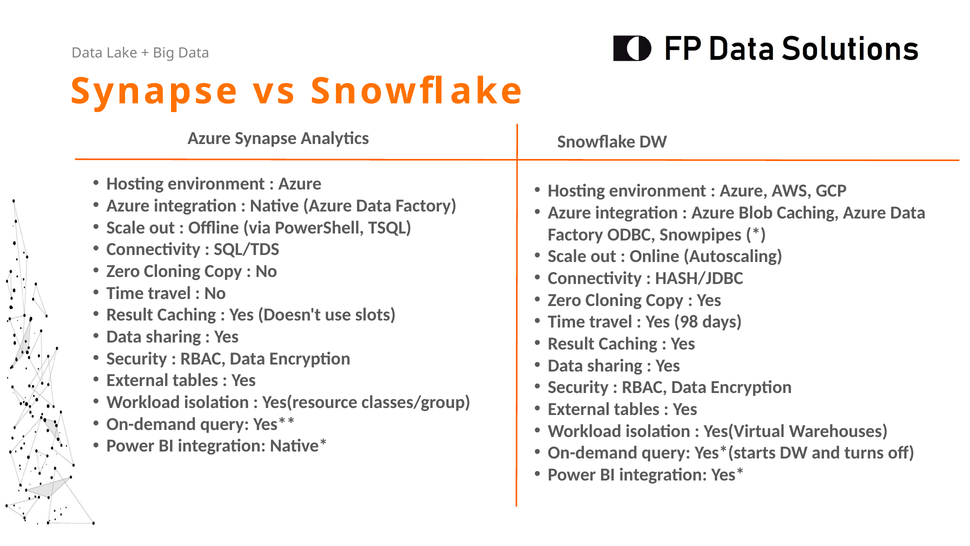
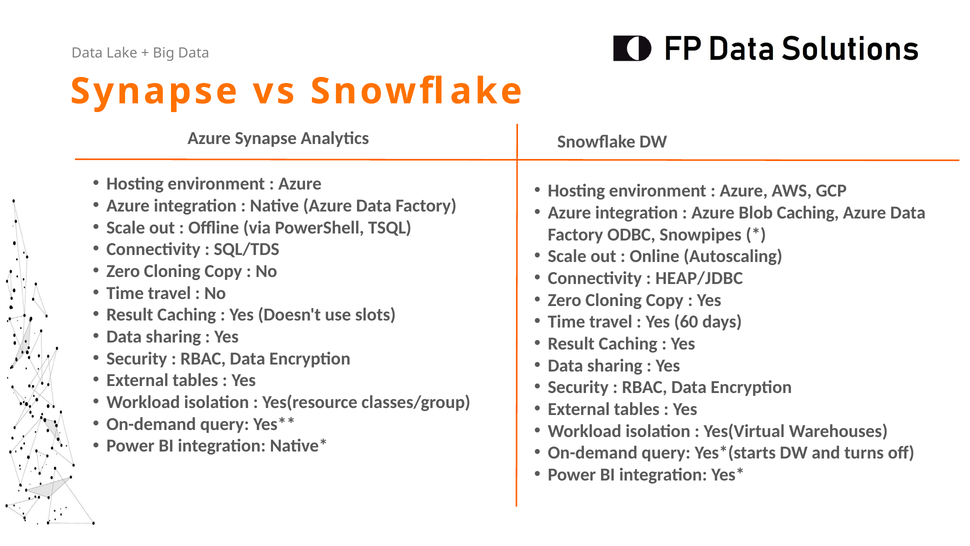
HASH/JDBC: HASH/JDBC -> HEAP/JDBC (699, 278)
98: 98 -> 60 (686, 322)
